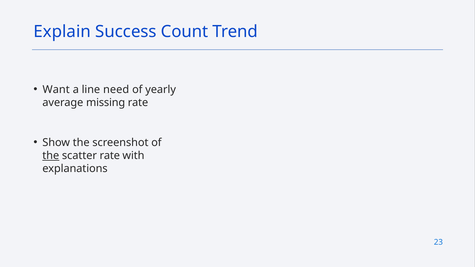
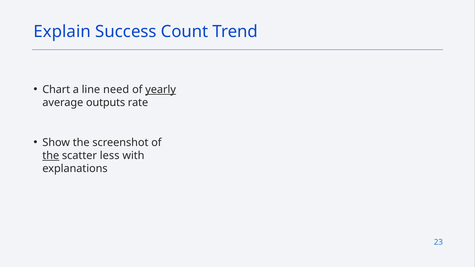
Want: Want -> Chart (56, 90)
yearly underline: none -> present (161, 90)
missing: missing -> outputs (106, 103)
scatter rate: rate -> less (110, 156)
